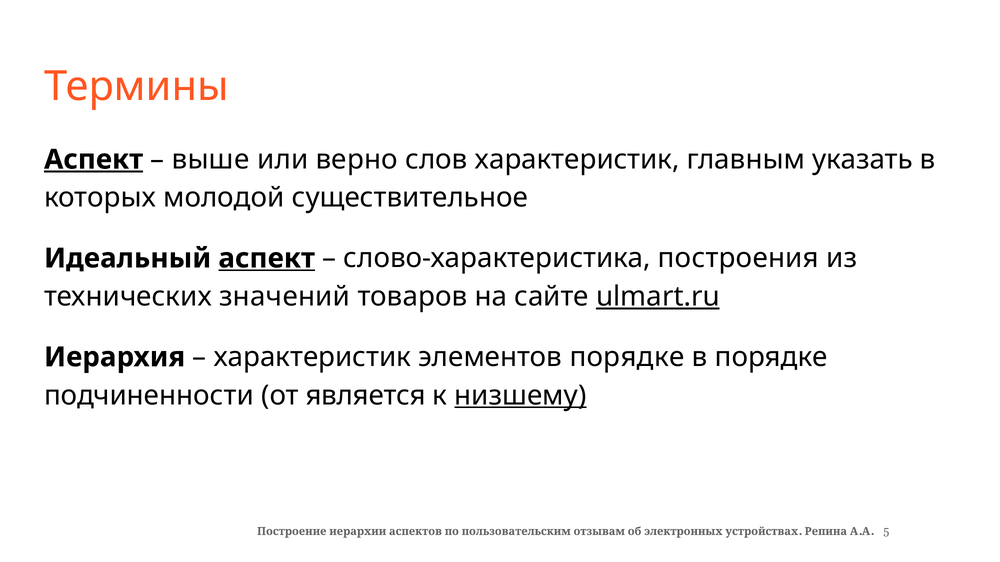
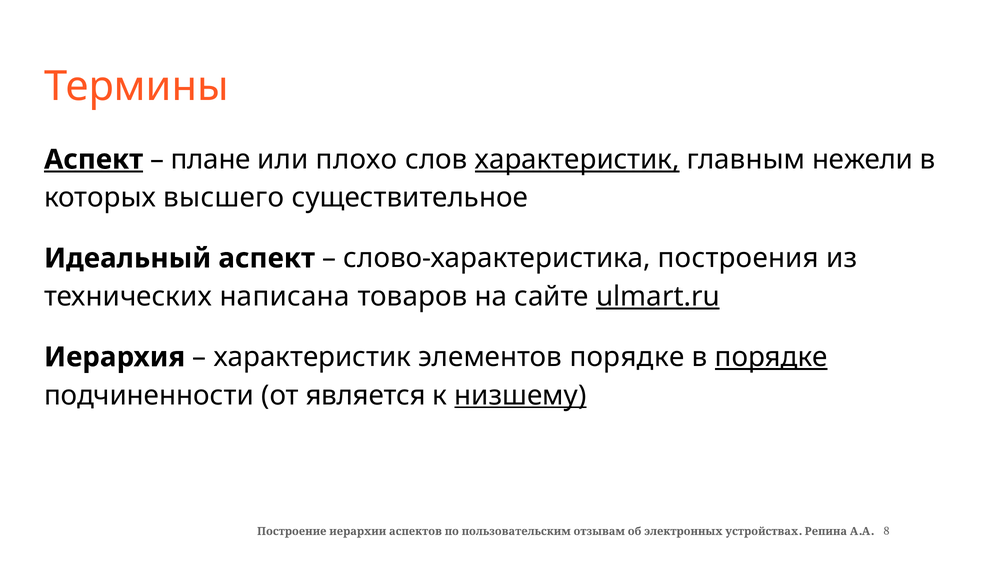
выше: выше -> плане (211, 160)
верно: верно -> плохо (357, 160)
характеристик underline: none -> present (577, 160)
указать: указать -> нежели (863, 160)
молодой: молодой -> высшего (224, 198)
аспект underline: present -> none (267, 259)
значений: значений -> написана (285, 297)
порядке underline: none -> present (771, 357)
5: 5 -> 8 (887, 532)
